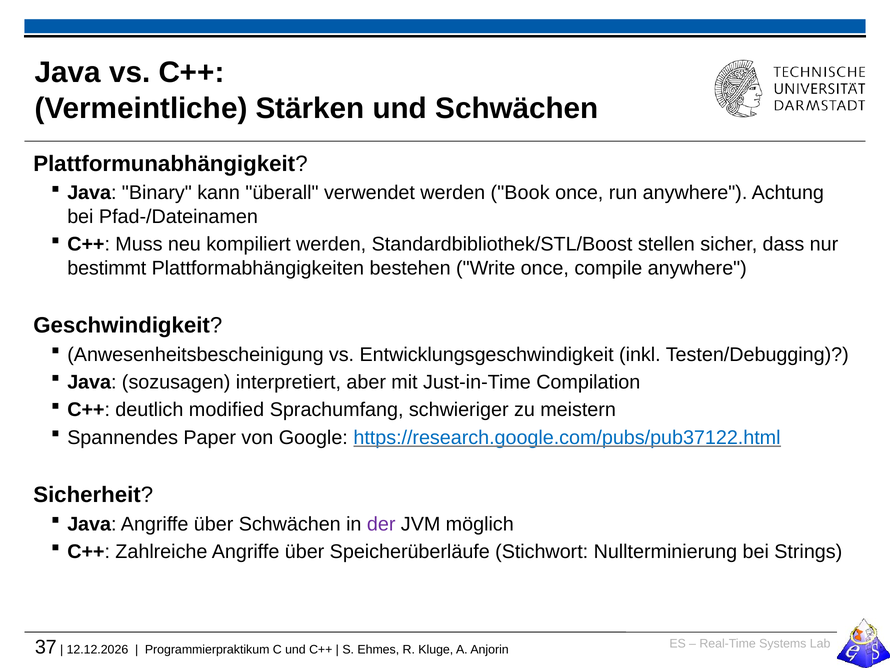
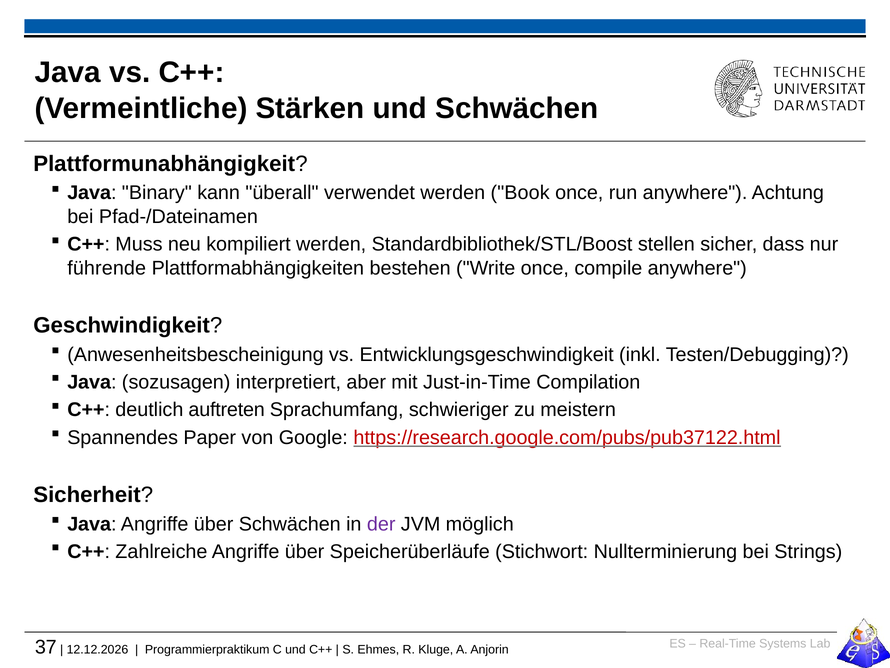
bestimmt: bestimmt -> führende (107, 268)
modified: modified -> auftreten (227, 410)
https://research.google.com/pubs/pub37122.html colour: blue -> red (567, 437)
